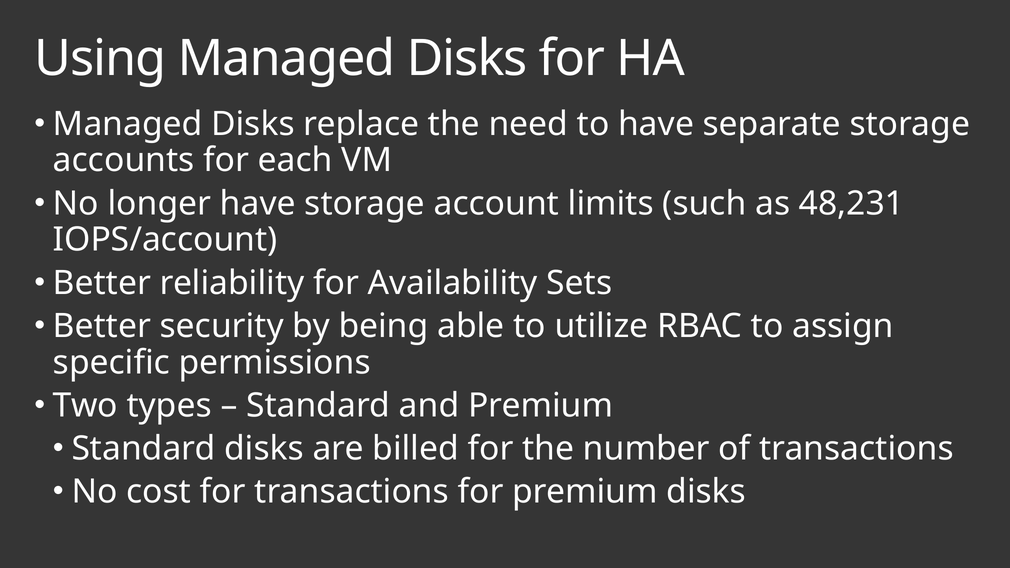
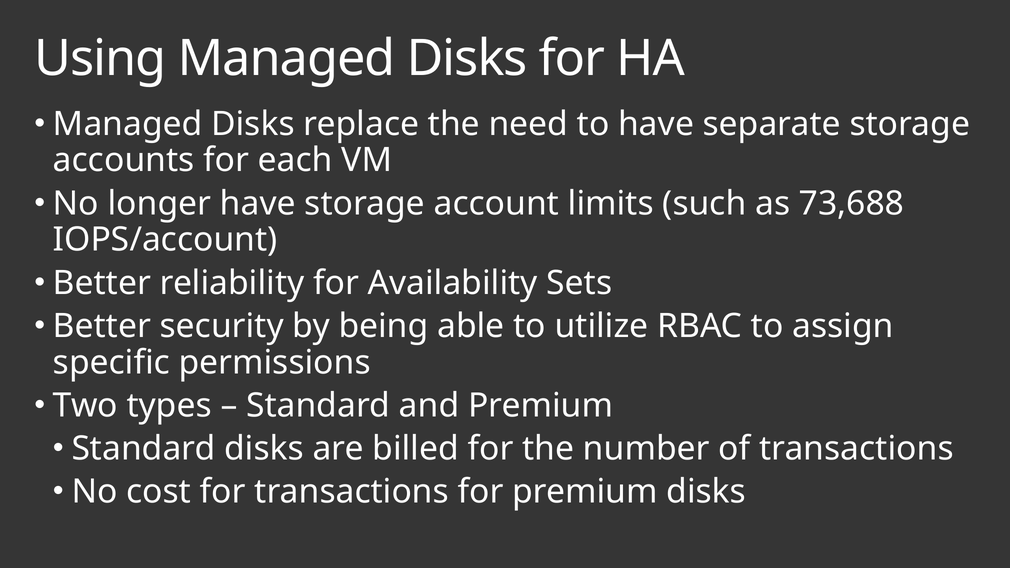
48,231: 48,231 -> 73,688 (852, 203)
